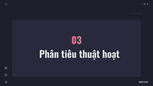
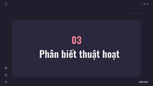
tiêu: tiêu -> biết (69, 55)
